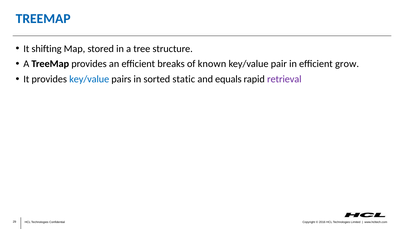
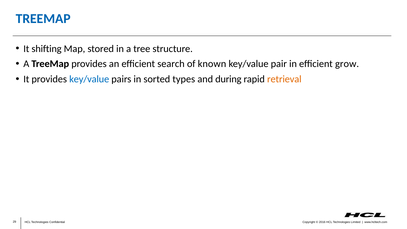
breaks: breaks -> search (171, 64)
static: static -> types (184, 79)
equals: equals -> during (228, 79)
retrieval colour: purple -> orange (284, 79)
